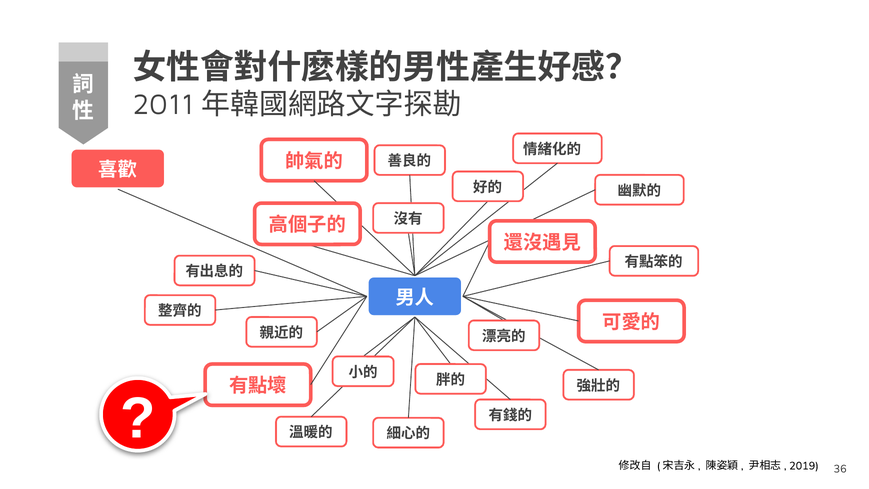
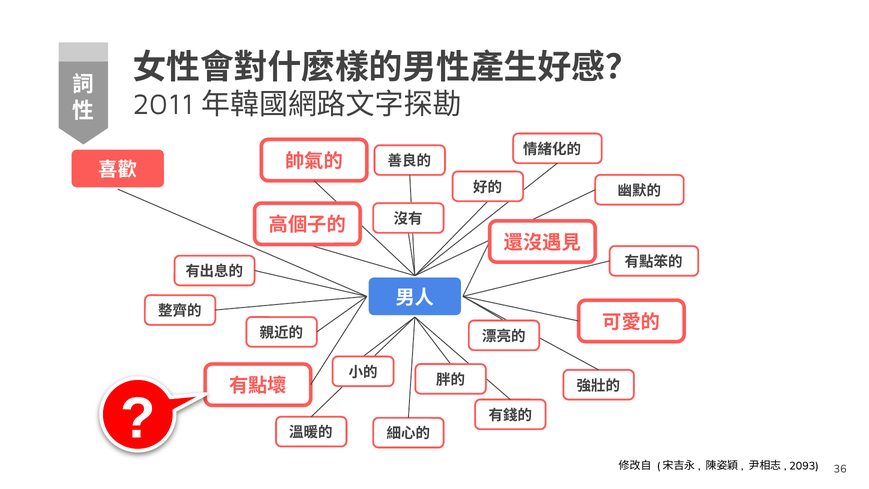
2019: 2019 -> 2093 (804, 466)
